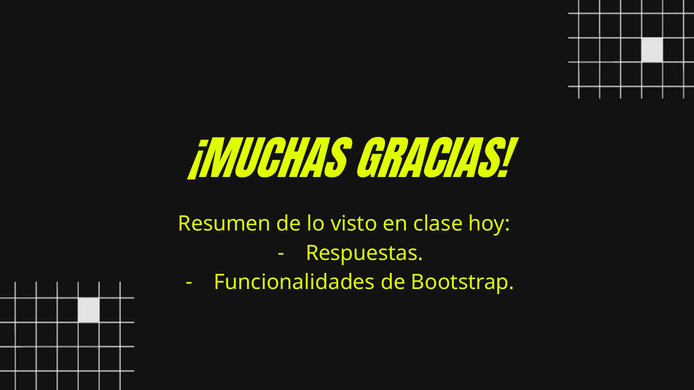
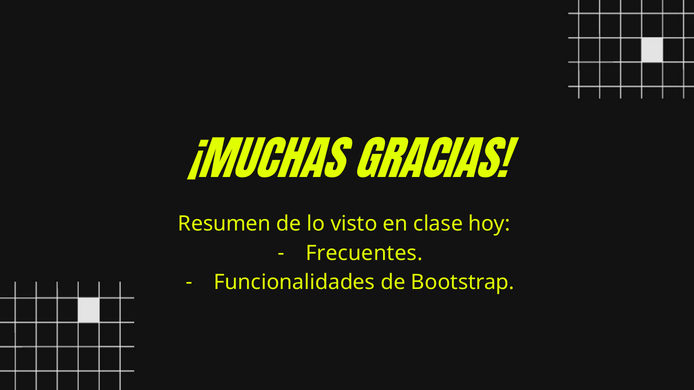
Respuestas: Respuestas -> Frecuentes (364, 253)
